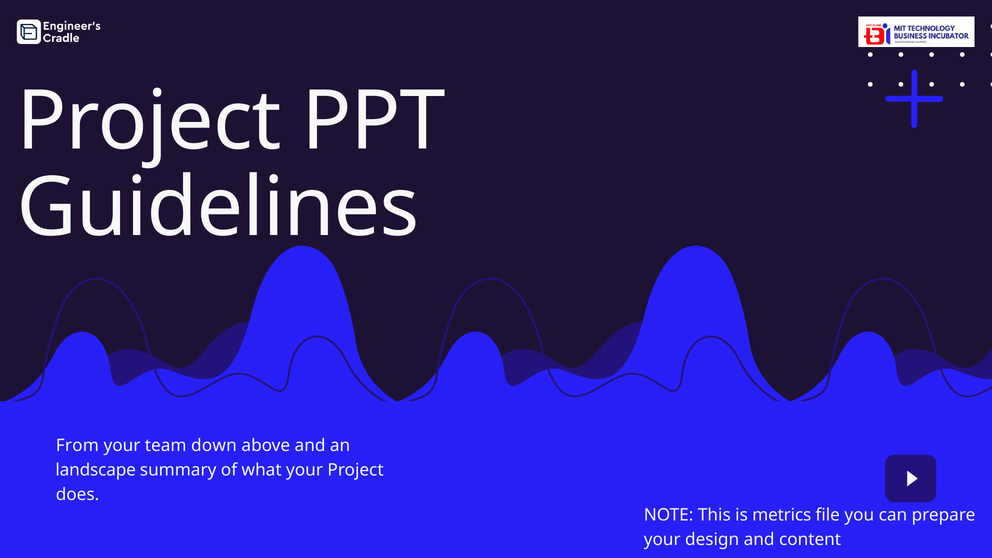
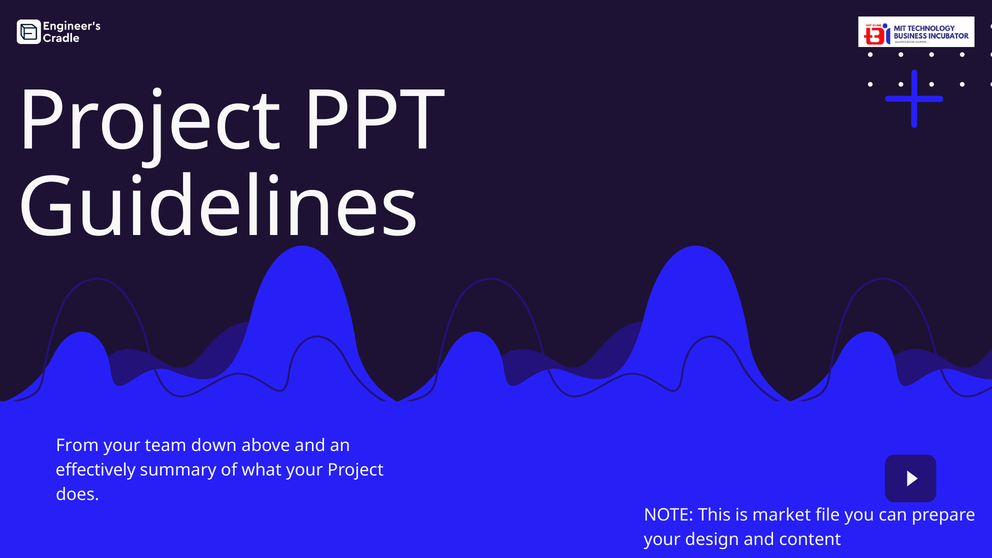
landscape: landscape -> effectively (96, 470)
metrics: metrics -> market (782, 515)
